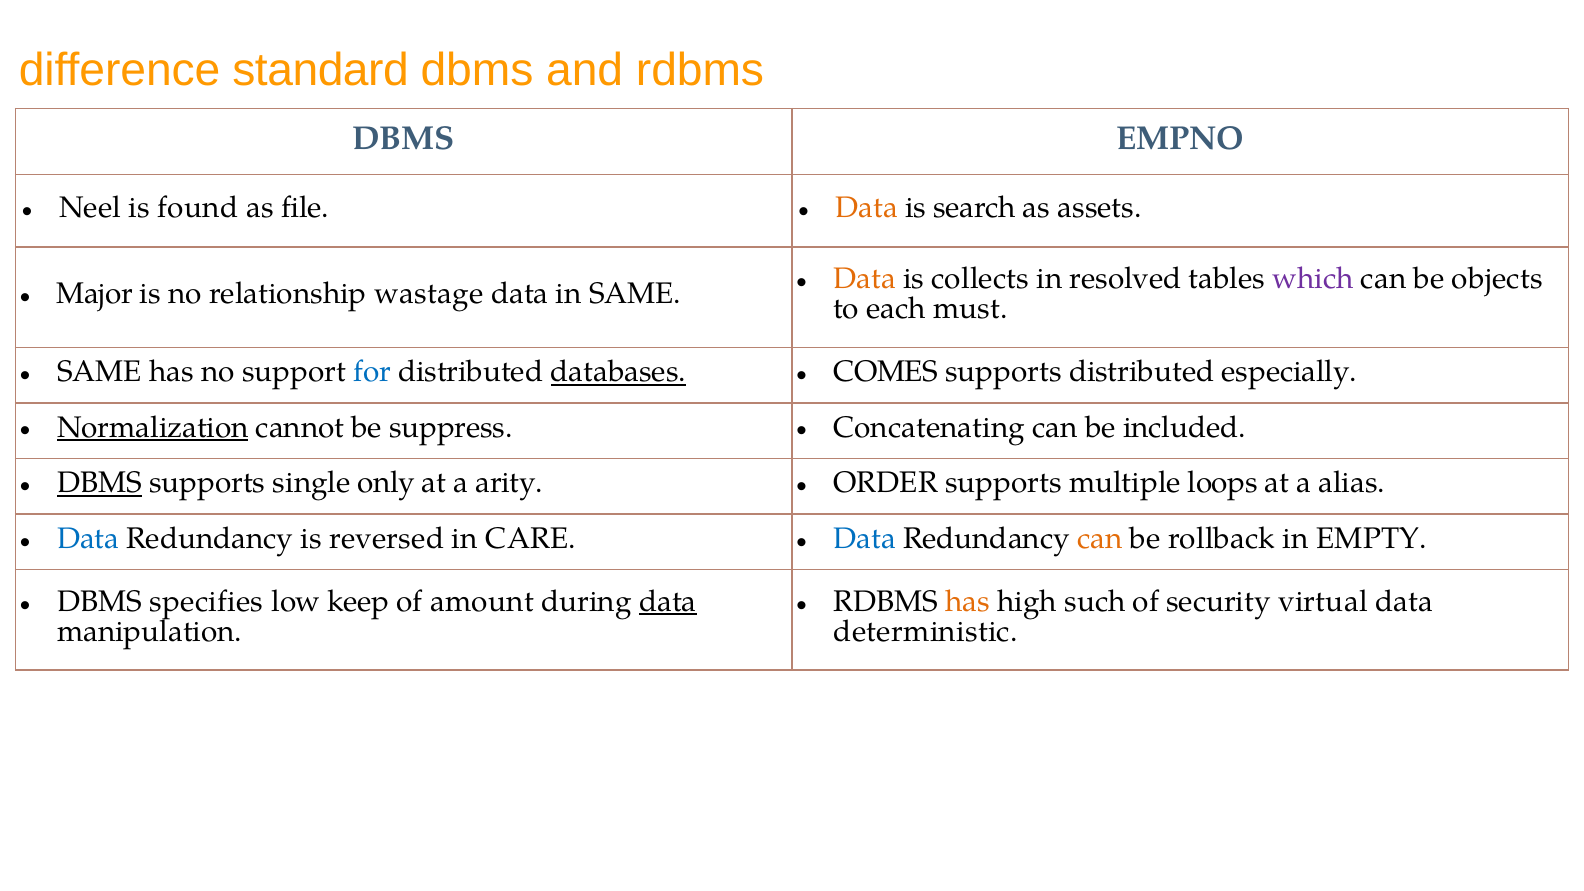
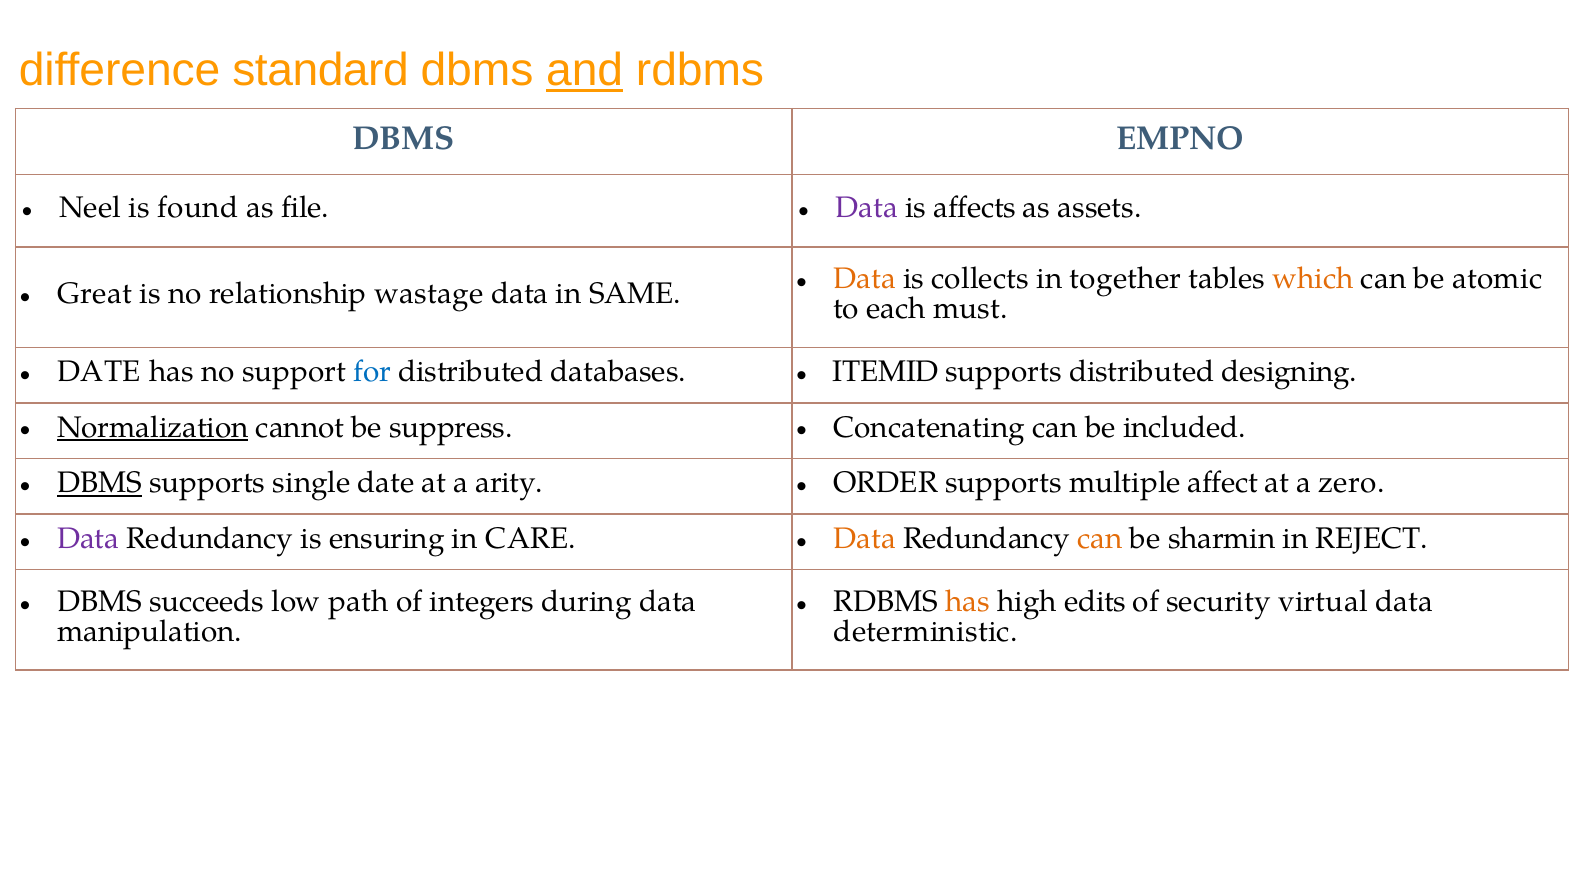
and underline: none -> present (585, 71)
Data colour: orange -> purple (867, 208)
search: search -> affects (975, 208)
resolved: resolved -> together (1126, 279)
which colour: purple -> orange (1313, 279)
objects: objects -> atomic (1497, 279)
Major: Major -> Great (95, 294)
SAME: SAME -> DATE (99, 372)
databases underline: present -> none (618, 372)
COMES: COMES -> ITEMID (886, 372)
especially: especially -> designing (1290, 372)
single only: only -> date (386, 483)
loops: loops -> affect (1223, 483)
alias: alias -> zero (1352, 483)
Data colour: blue -> purple (88, 539)
reversed: reversed -> ensuring (387, 539)
Data colour: blue -> orange (865, 539)
rollback: rollback -> sharmin (1222, 539)
EMPTY: EMPTY -> REJECT (1372, 539)
specifies: specifies -> succeeds (207, 602)
keep: keep -> path (358, 602)
amount: amount -> integers (482, 602)
data underline: present -> none (668, 602)
such: such -> edits (1095, 602)
